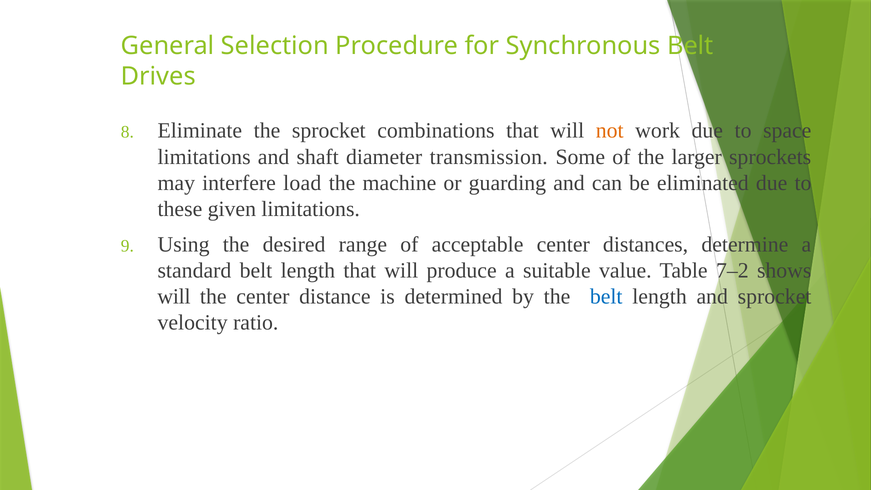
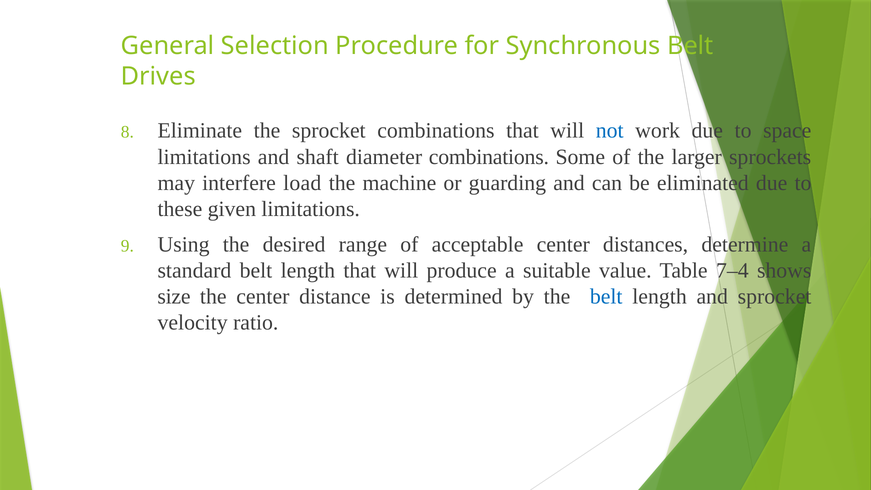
not colour: orange -> blue (610, 131)
diameter transmission: transmission -> combinations (489, 157)
7–2: 7–2 -> 7–4 (732, 270)
will: will -> size (174, 297)
